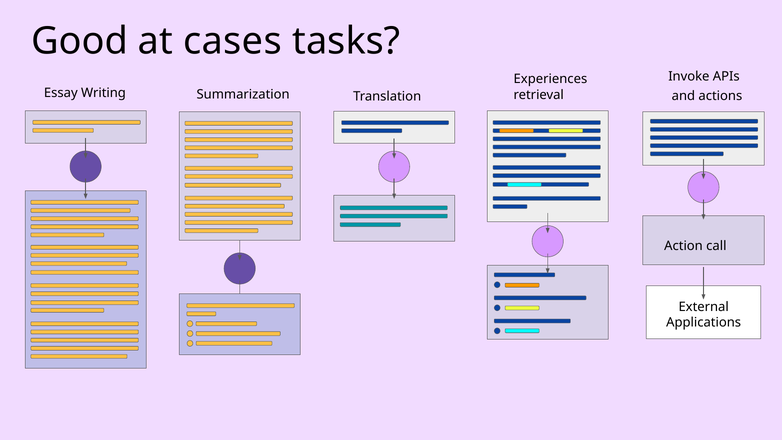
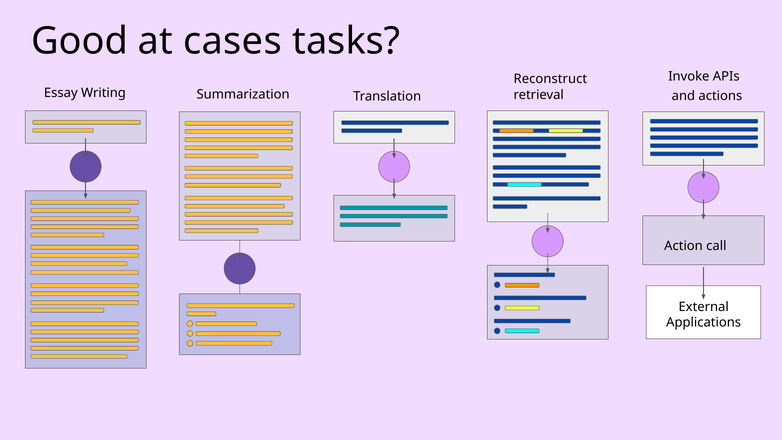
Experiences: Experiences -> Reconstruct (550, 79)
